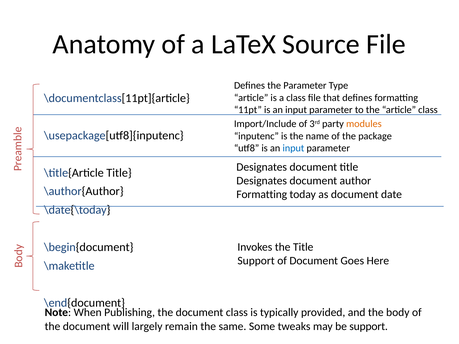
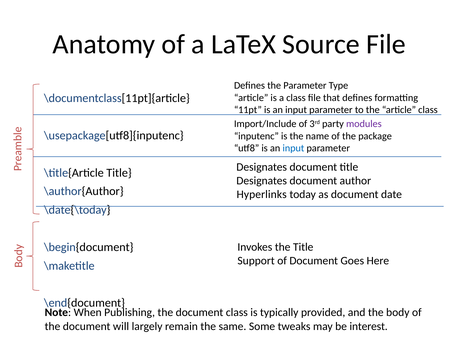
modules colour: orange -> purple (364, 124)
Formatting: Formatting -> Hyperlinks (262, 195)
be support: support -> interest (369, 327)
